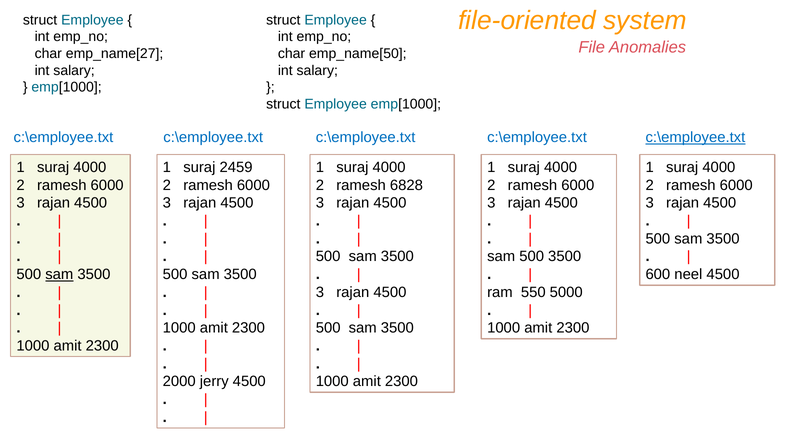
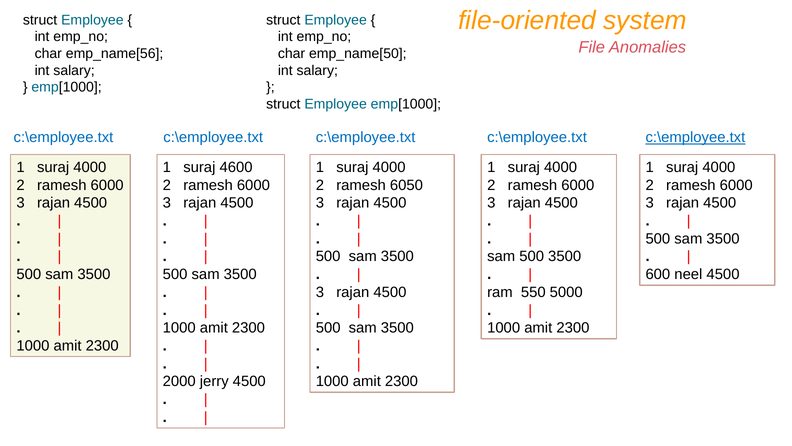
emp_name[27: emp_name[27 -> emp_name[56 (115, 54)
2459: 2459 -> 4600 (236, 167)
6828: 6828 -> 6050 (406, 185)
sam underline: present -> none (59, 274)
